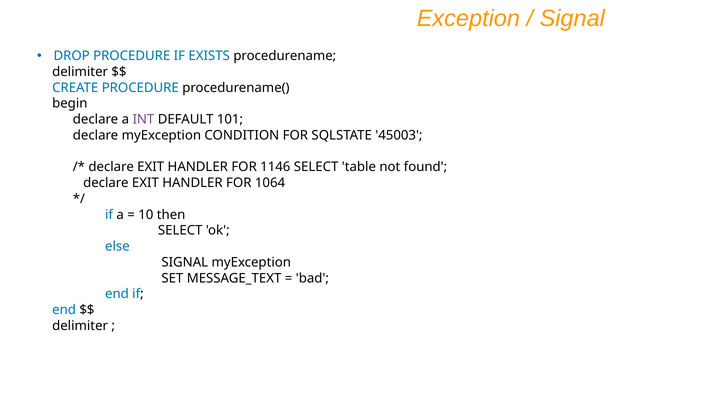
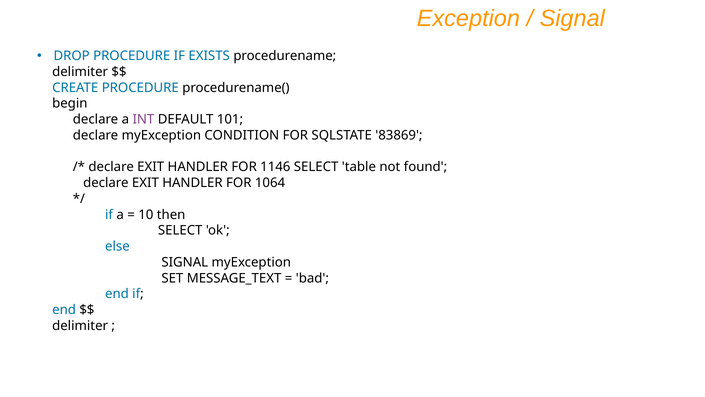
45003: 45003 -> 83869 (399, 135)
